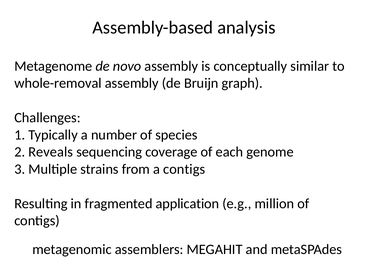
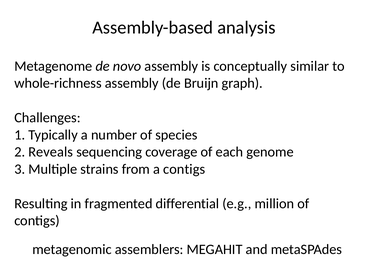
whole-removal: whole-removal -> whole-richness (58, 83)
application: application -> differential (187, 204)
